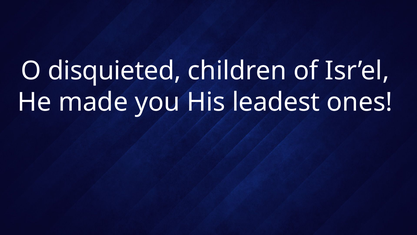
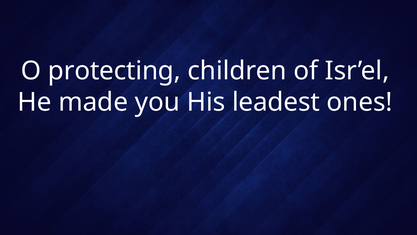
disquieted: disquieted -> protecting (114, 71)
